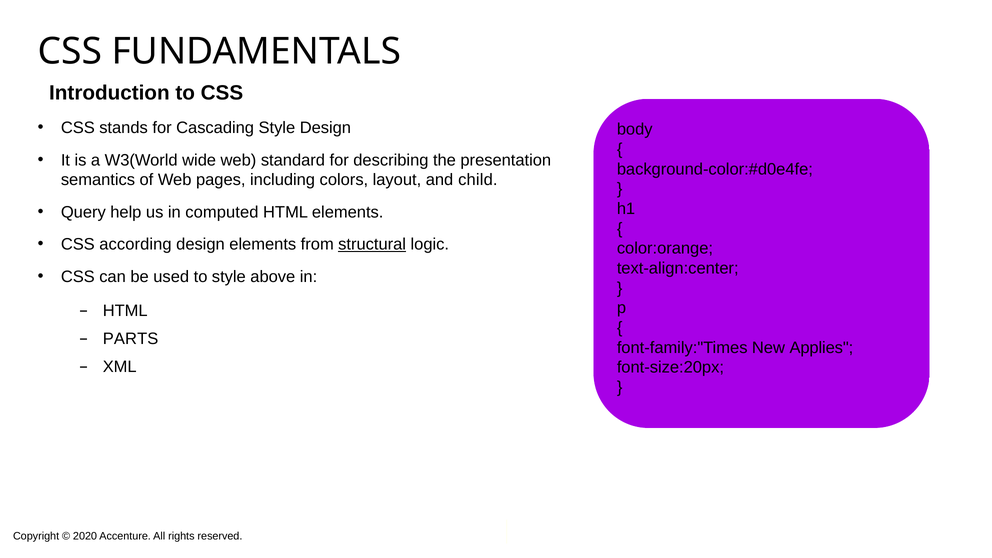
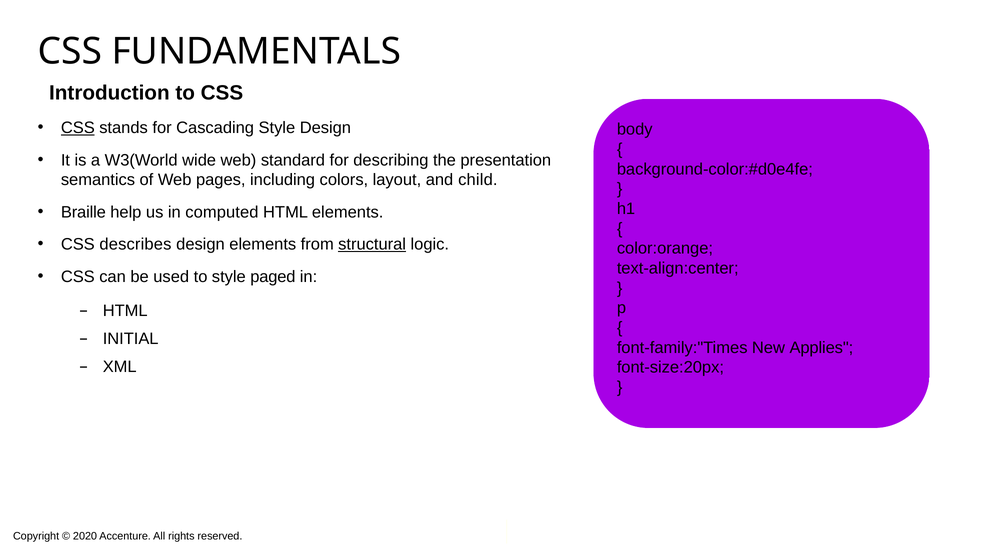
CSS underline: none -> present (78, 128)
Query: Query -> Braille (83, 212)
according: according -> describes (135, 244)
above: above -> paged (273, 277)
PARTS: PARTS -> INITIAL (131, 339)
